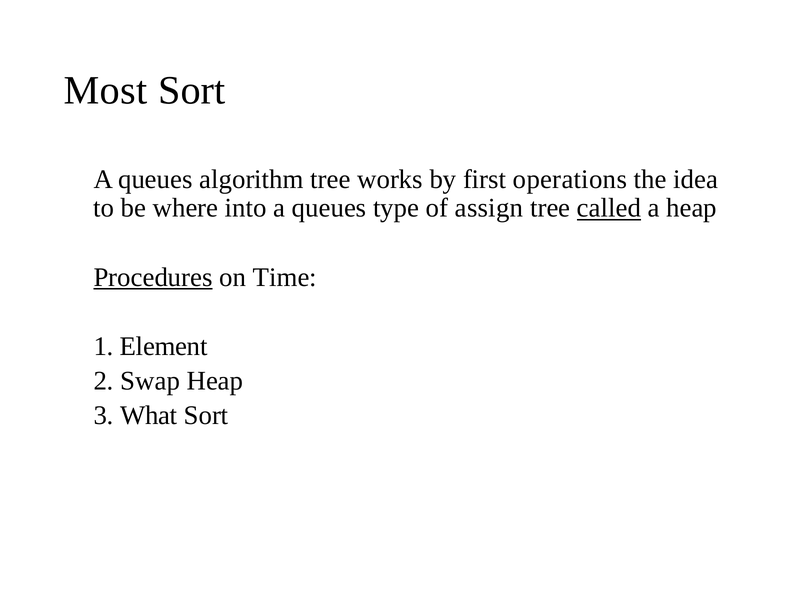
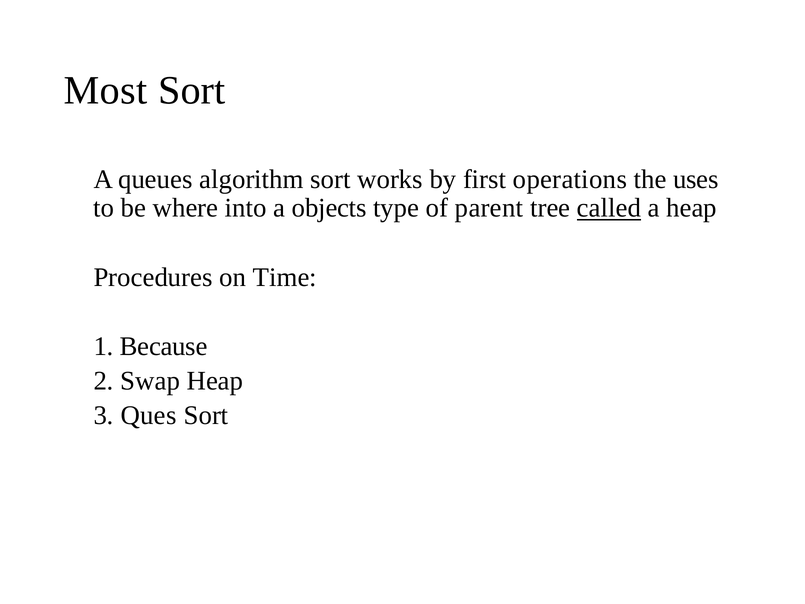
algorithm tree: tree -> sort (330, 179)
idea: idea -> uses (696, 179)
into a queues: queues -> objects (329, 208)
assign: assign -> parent (489, 208)
Procedures underline: present -> none (153, 277)
Element: Element -> Because (164, 346)
What: What -> Ques (149, 415)
